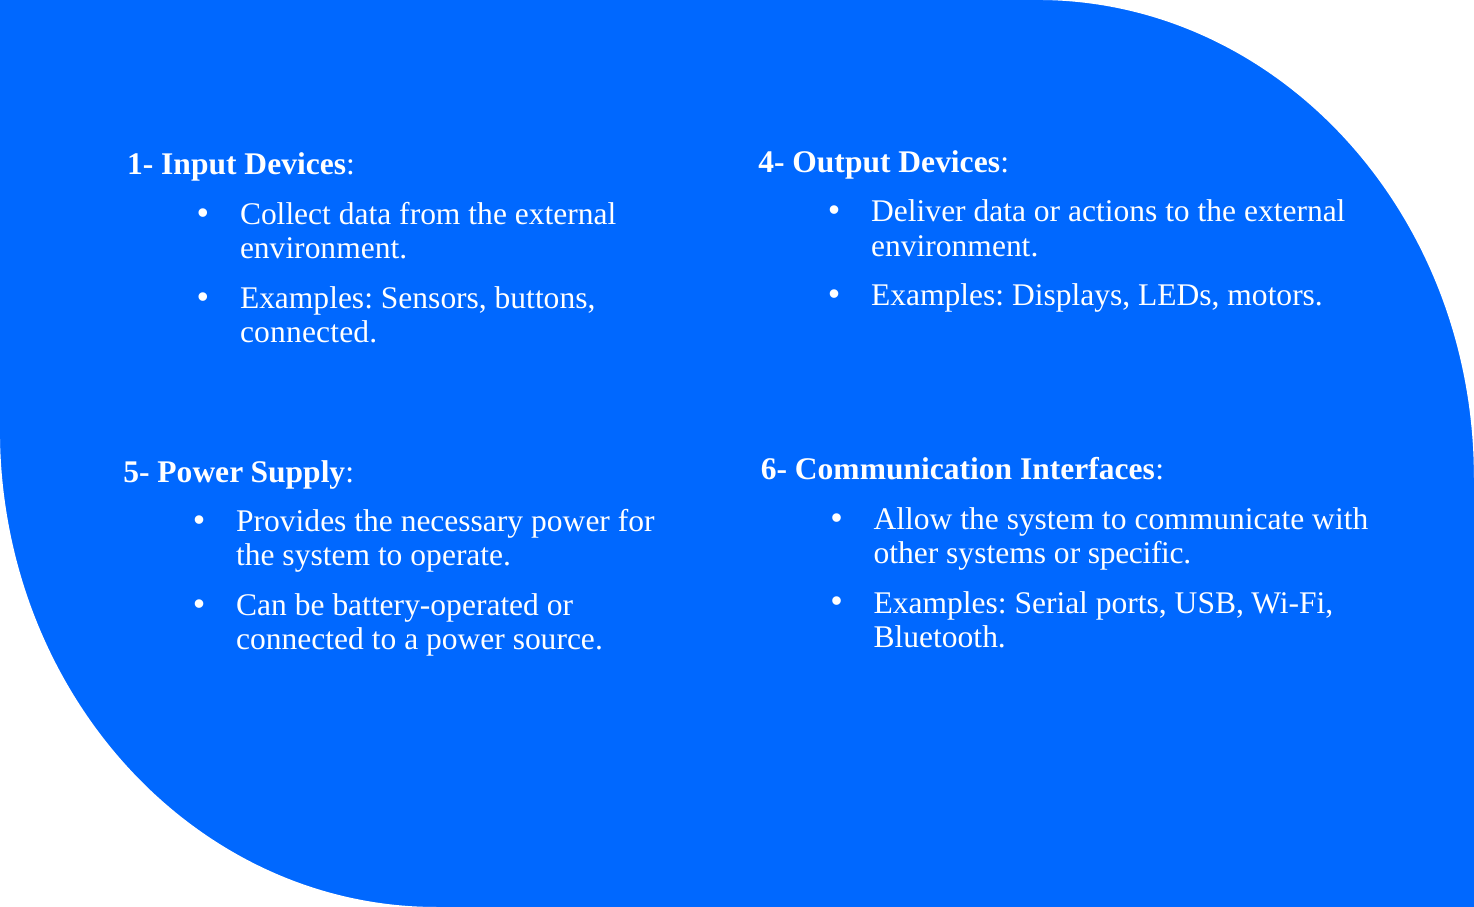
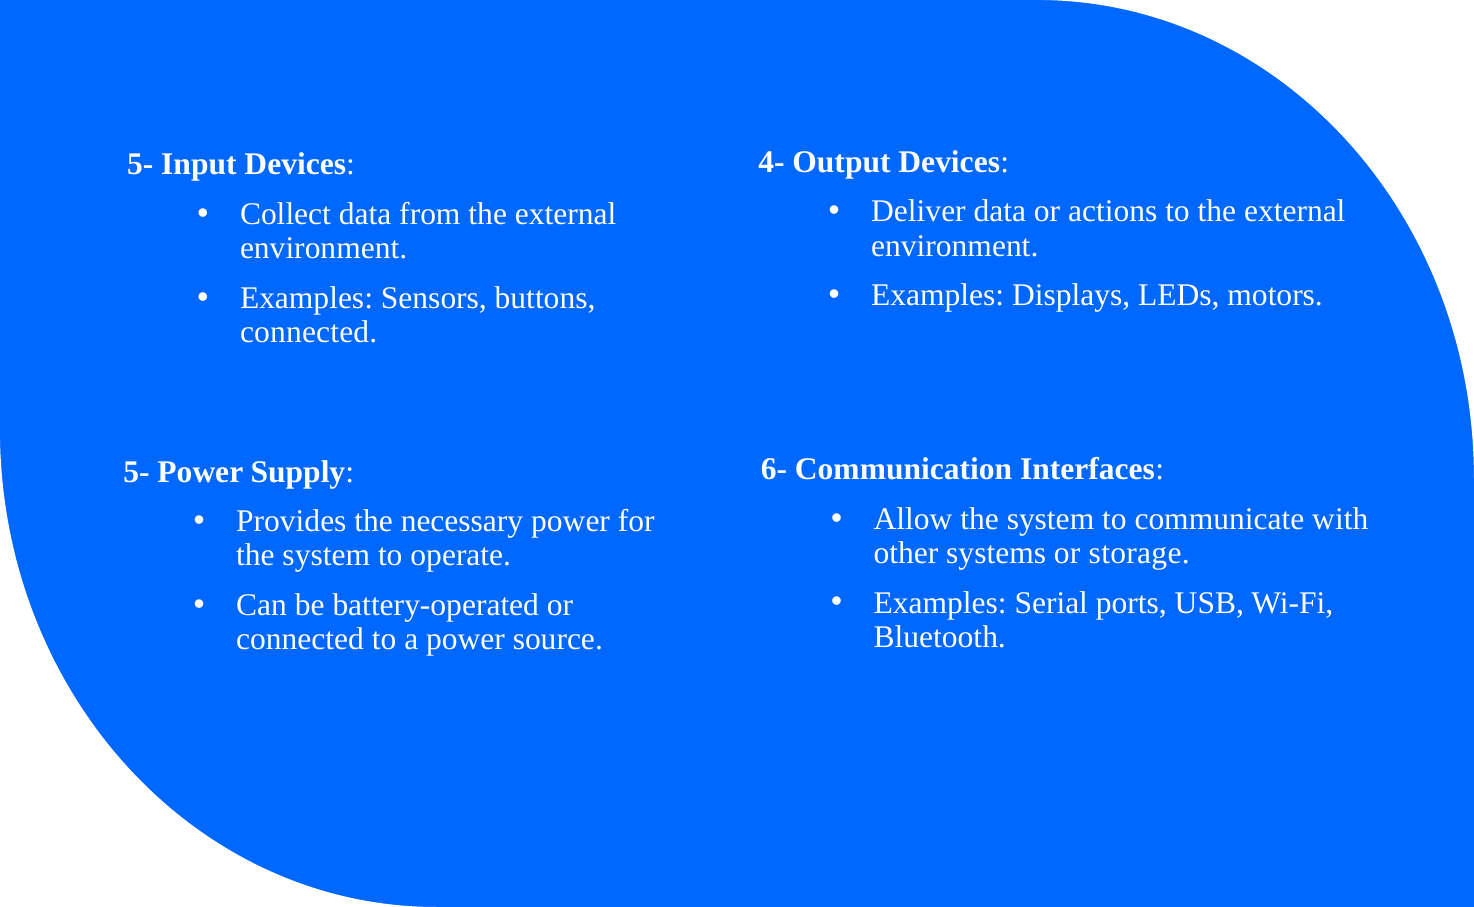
1-: 1- -> 5- (140, 164)
specific: specific -> storage (1139, 553)
